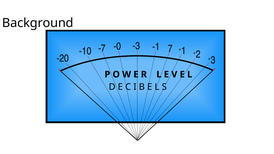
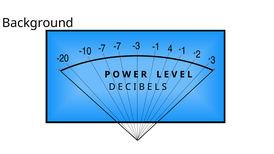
-7 -0: -0 -> -7 (117, 46)
7: 7 -> 4 (170, 49)
